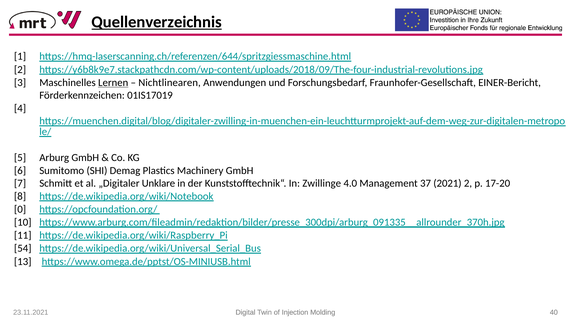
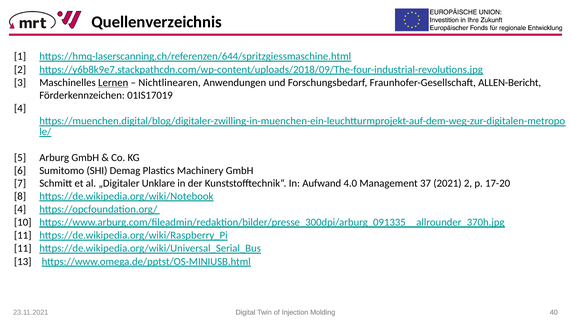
Quellenverzeichnis underline: present -> none (157, 22)
EINER-Bericht: EINER-Bericht -> ALLEN-Bericht (510, 83)
Zwillinge: Zwillinge -> Aufwand (322, 183)
0: 0 -> 4 (20, 209)
54: 54 -> 11 (23, 249)
